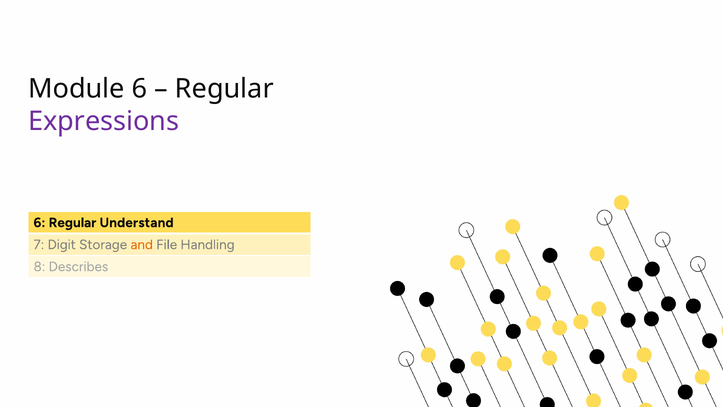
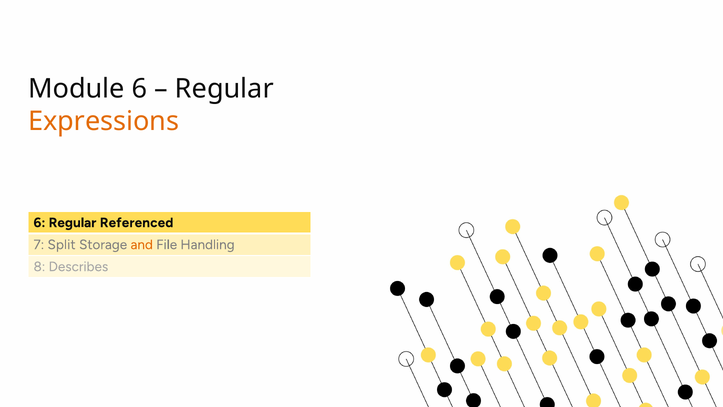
Expressions colour: purple -> orange (104, 121)
Understand: Understand -> Referenced (137, 222)
Digit: Digit -> Split (62, 244)
